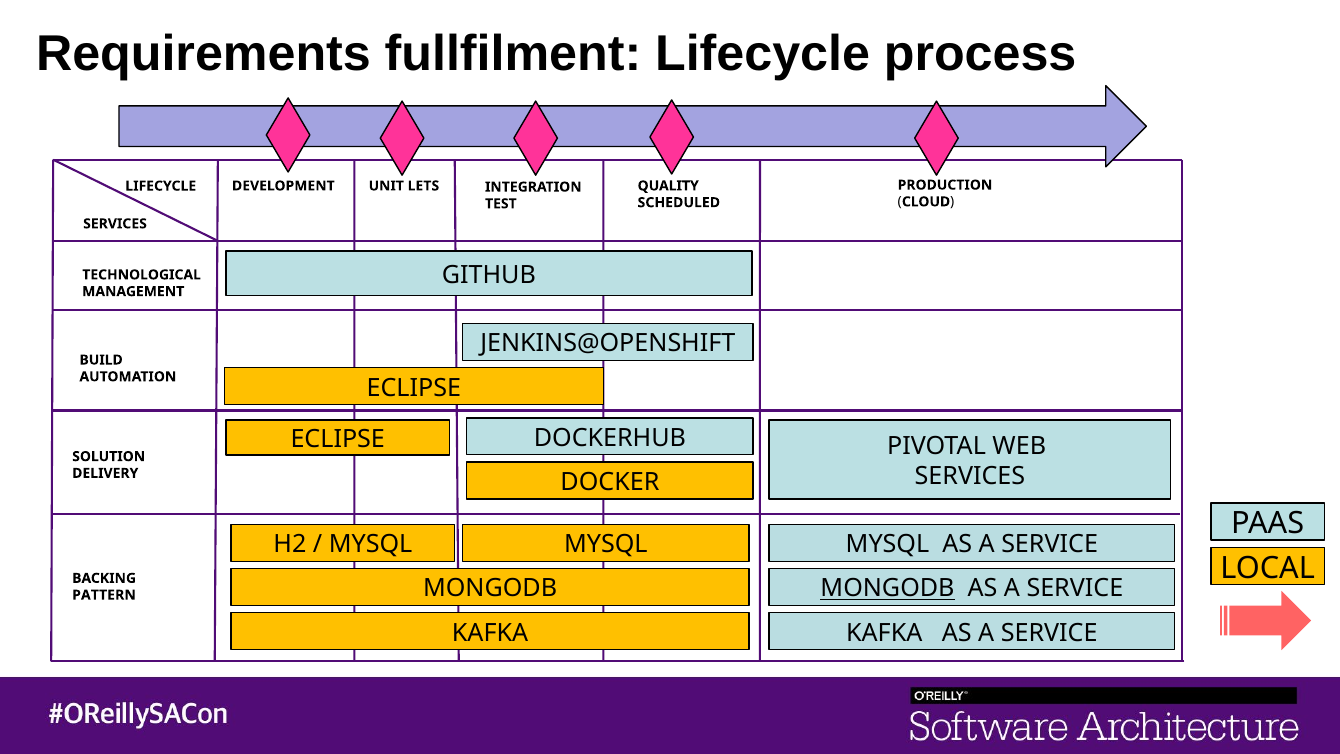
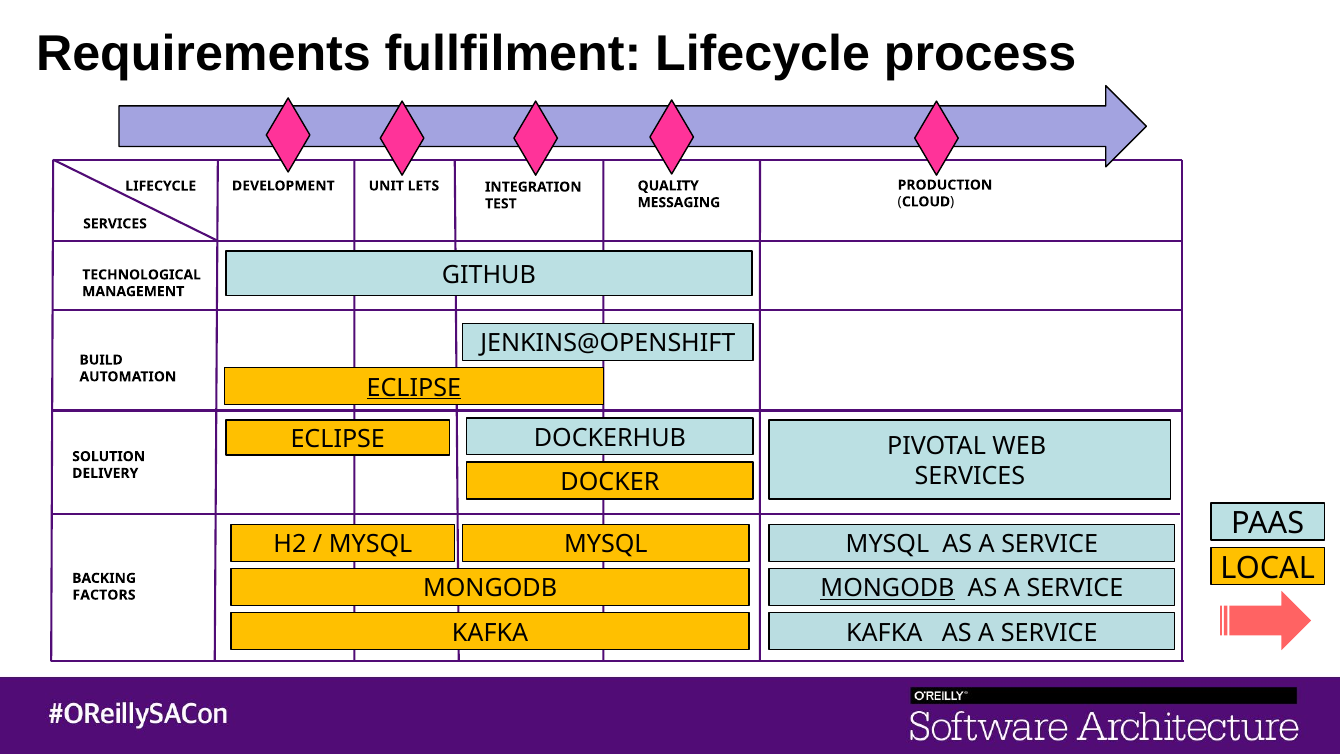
SCHEDULED: SCHEDULED -> MESSAGING (679, 203)
ECLIPSE underline: none -> present (414, 388)
PATTERN: PATTERN -> FACTORS (104, 595)
